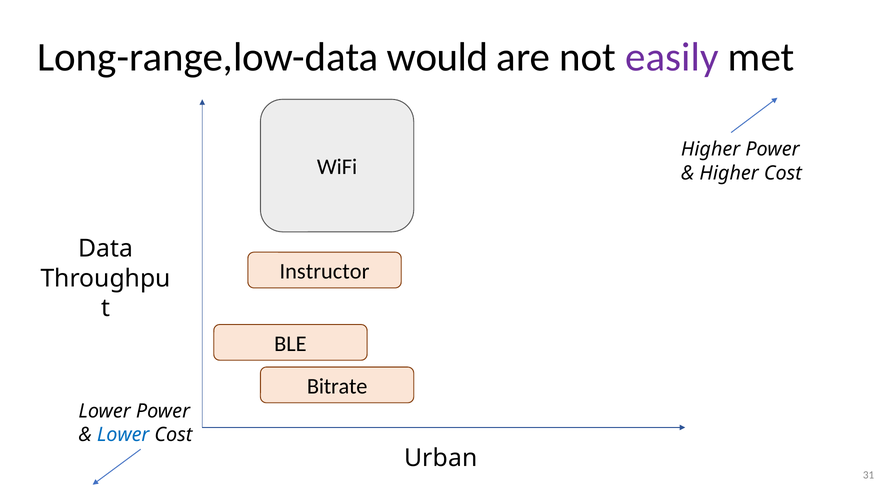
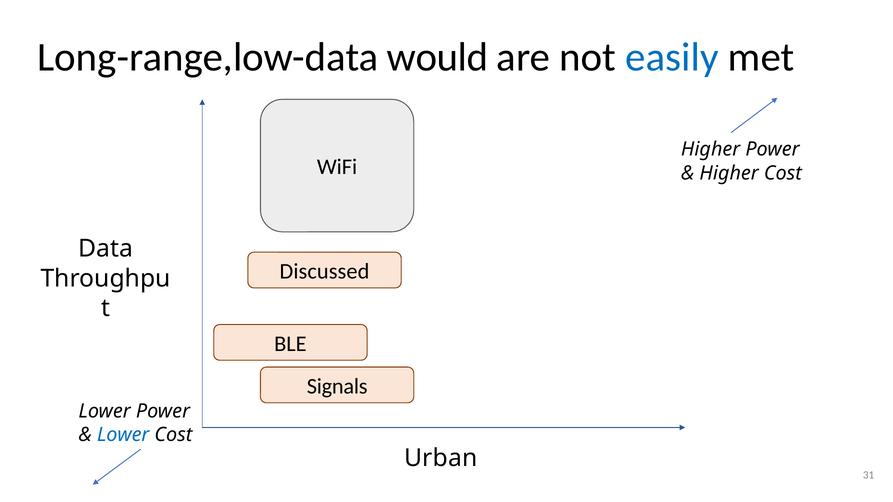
easily colour: purple -> blue (672, 57)
Instructor: Instructor -> Discussed (324, 272)
Bitrate: Bitrate -> Signals (337, 387)
